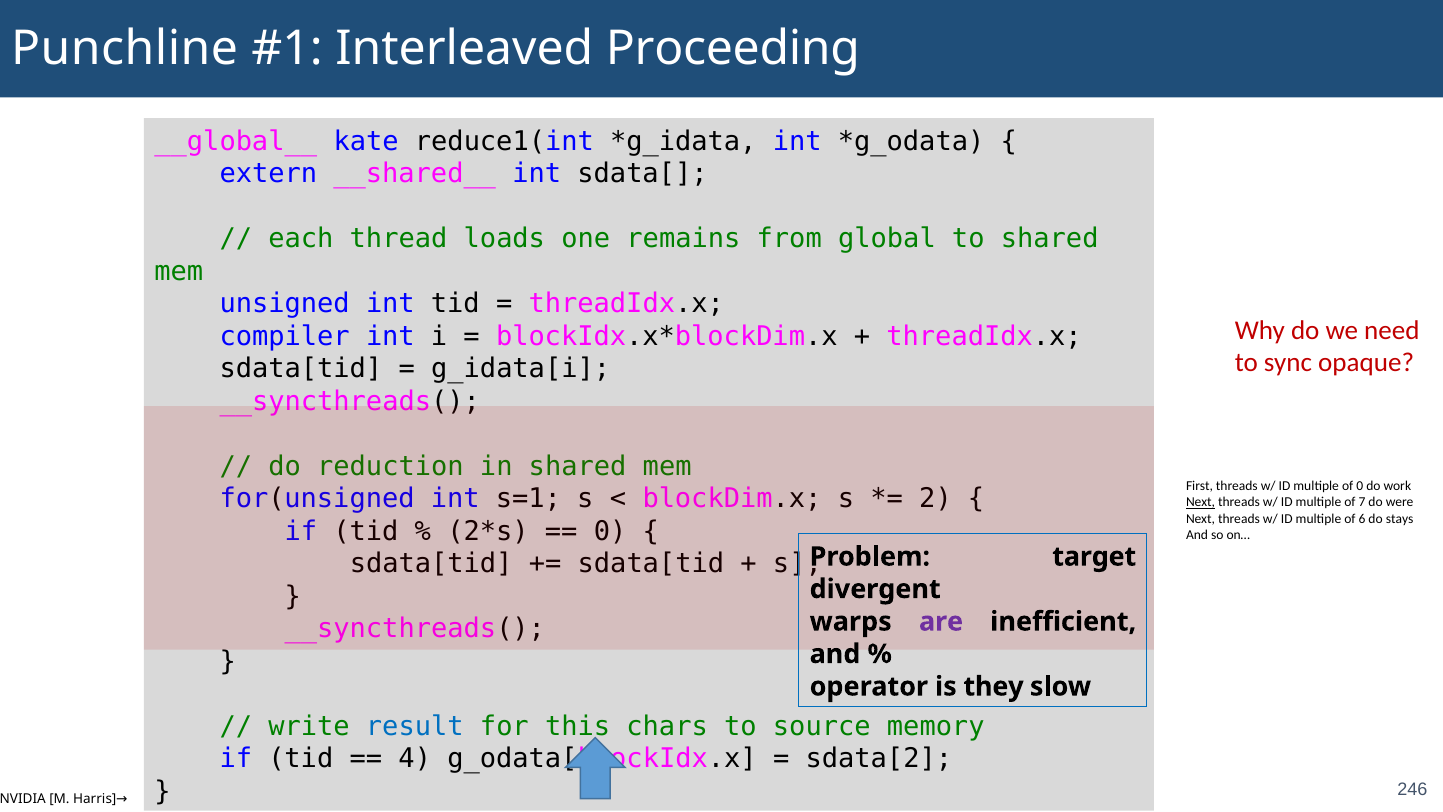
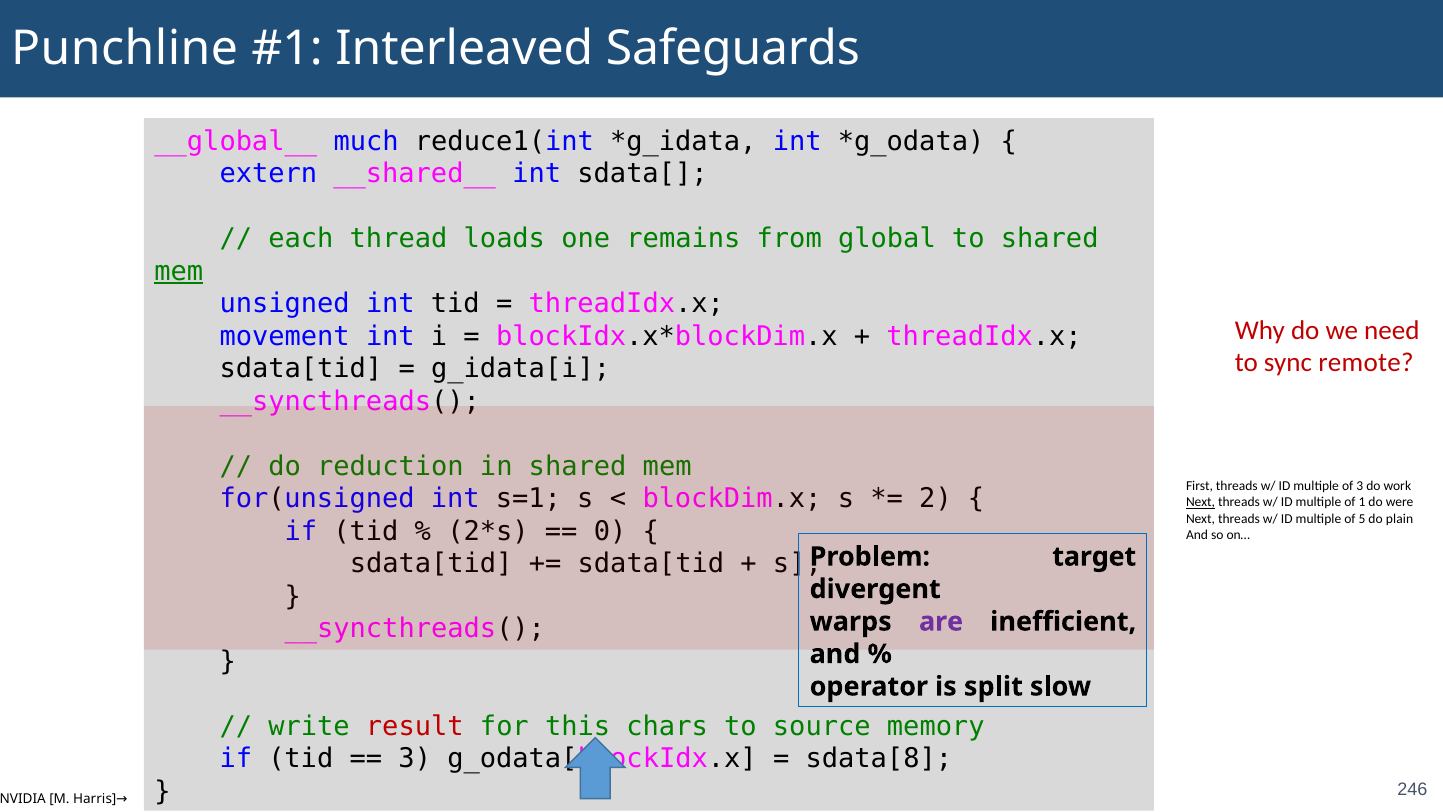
Proceeding: Proceeding -> Safeguards (733, 48)
kate: kate -> much (366, 141)
mem underline: none -> present (179, 271)
compiler: compiler -> movement (285, 336)
opaque: opaque -> remote (1366, 363)
of 0: 0 -> 3 (1360, 486)
7: 7 -> 1 (1362, 502)
6: 6 -> 5 (1362, 519)
stays: stays -> plain (1400, 519)
they: they -> split (993, 686)
result colour: blue -> red (415, 726)
4: 4 -> 3 (415, 758)
sdata[2: sdata[2 -> sdata[8 (879, 758)
